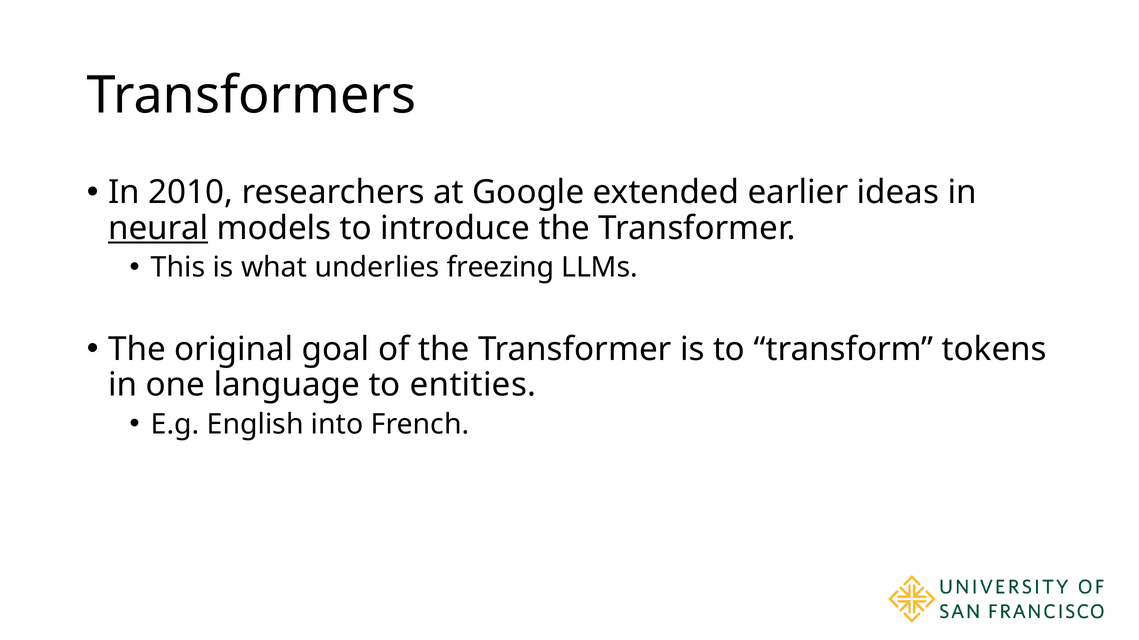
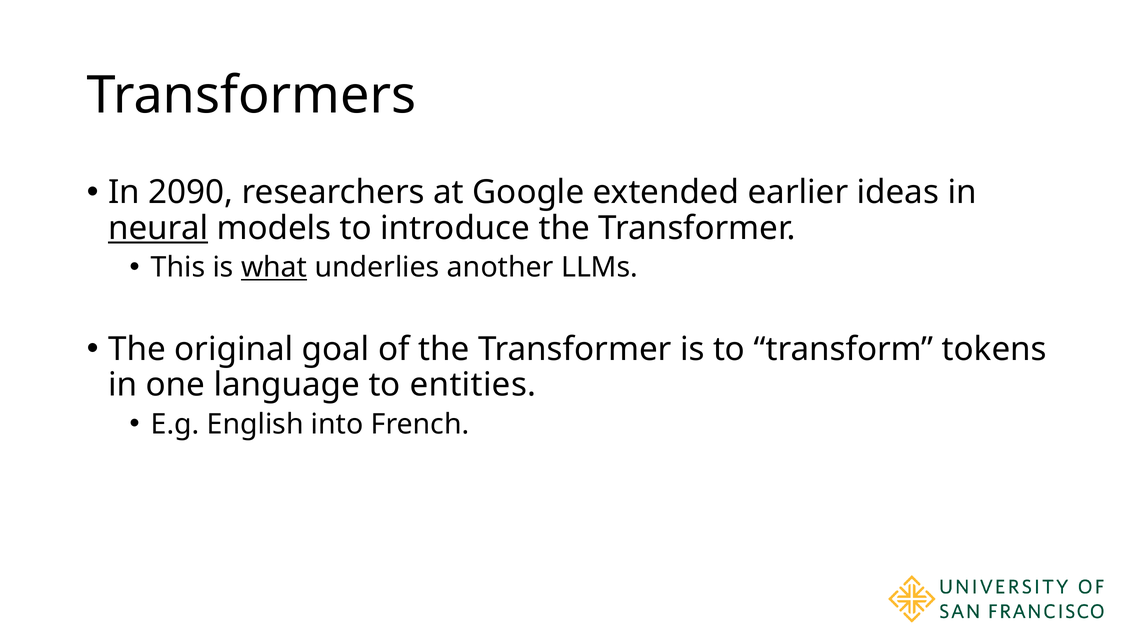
2010: 2010 -> 2090 (191, 193)
what underline: none -> present (274, 268)
freezing: freezing -> another (500, 268)
